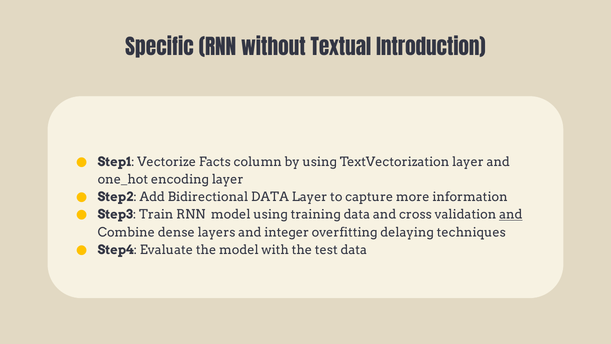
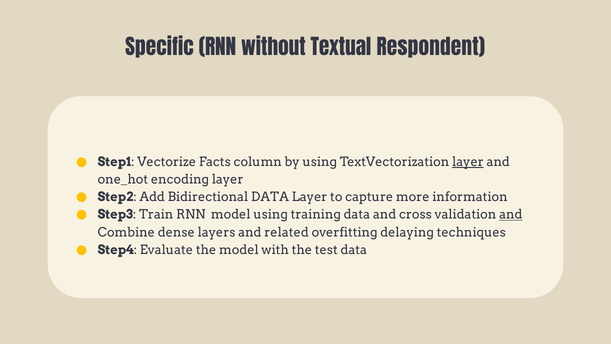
Introduction: Introduction -> Respondent (431, 48)
layer underline: none -> present (468, 162)
integer: integer -> related (287, 232)
